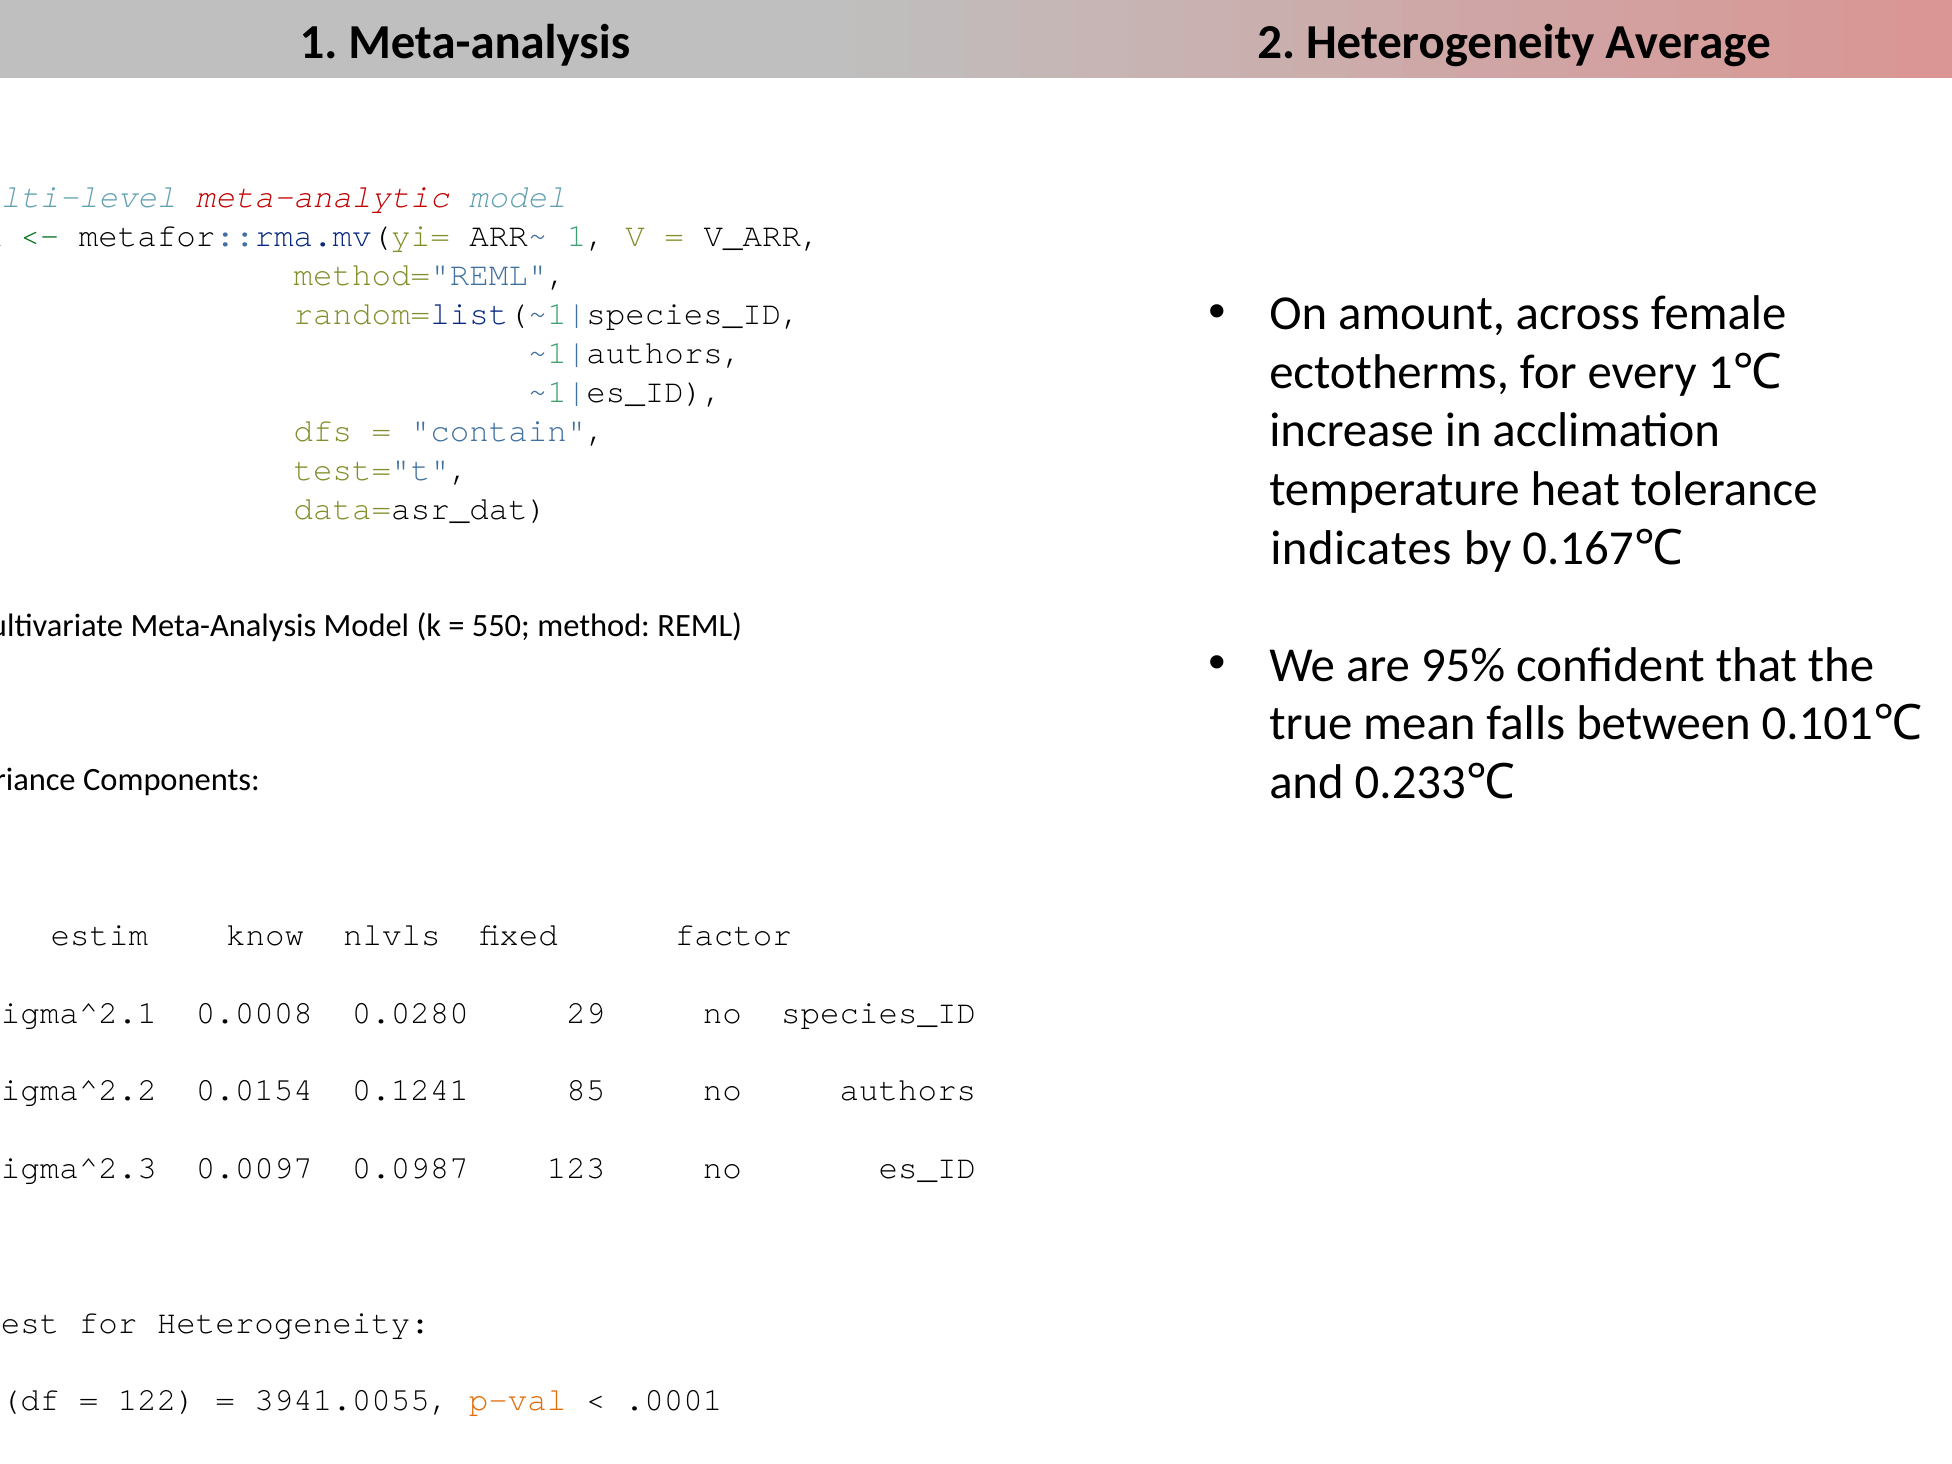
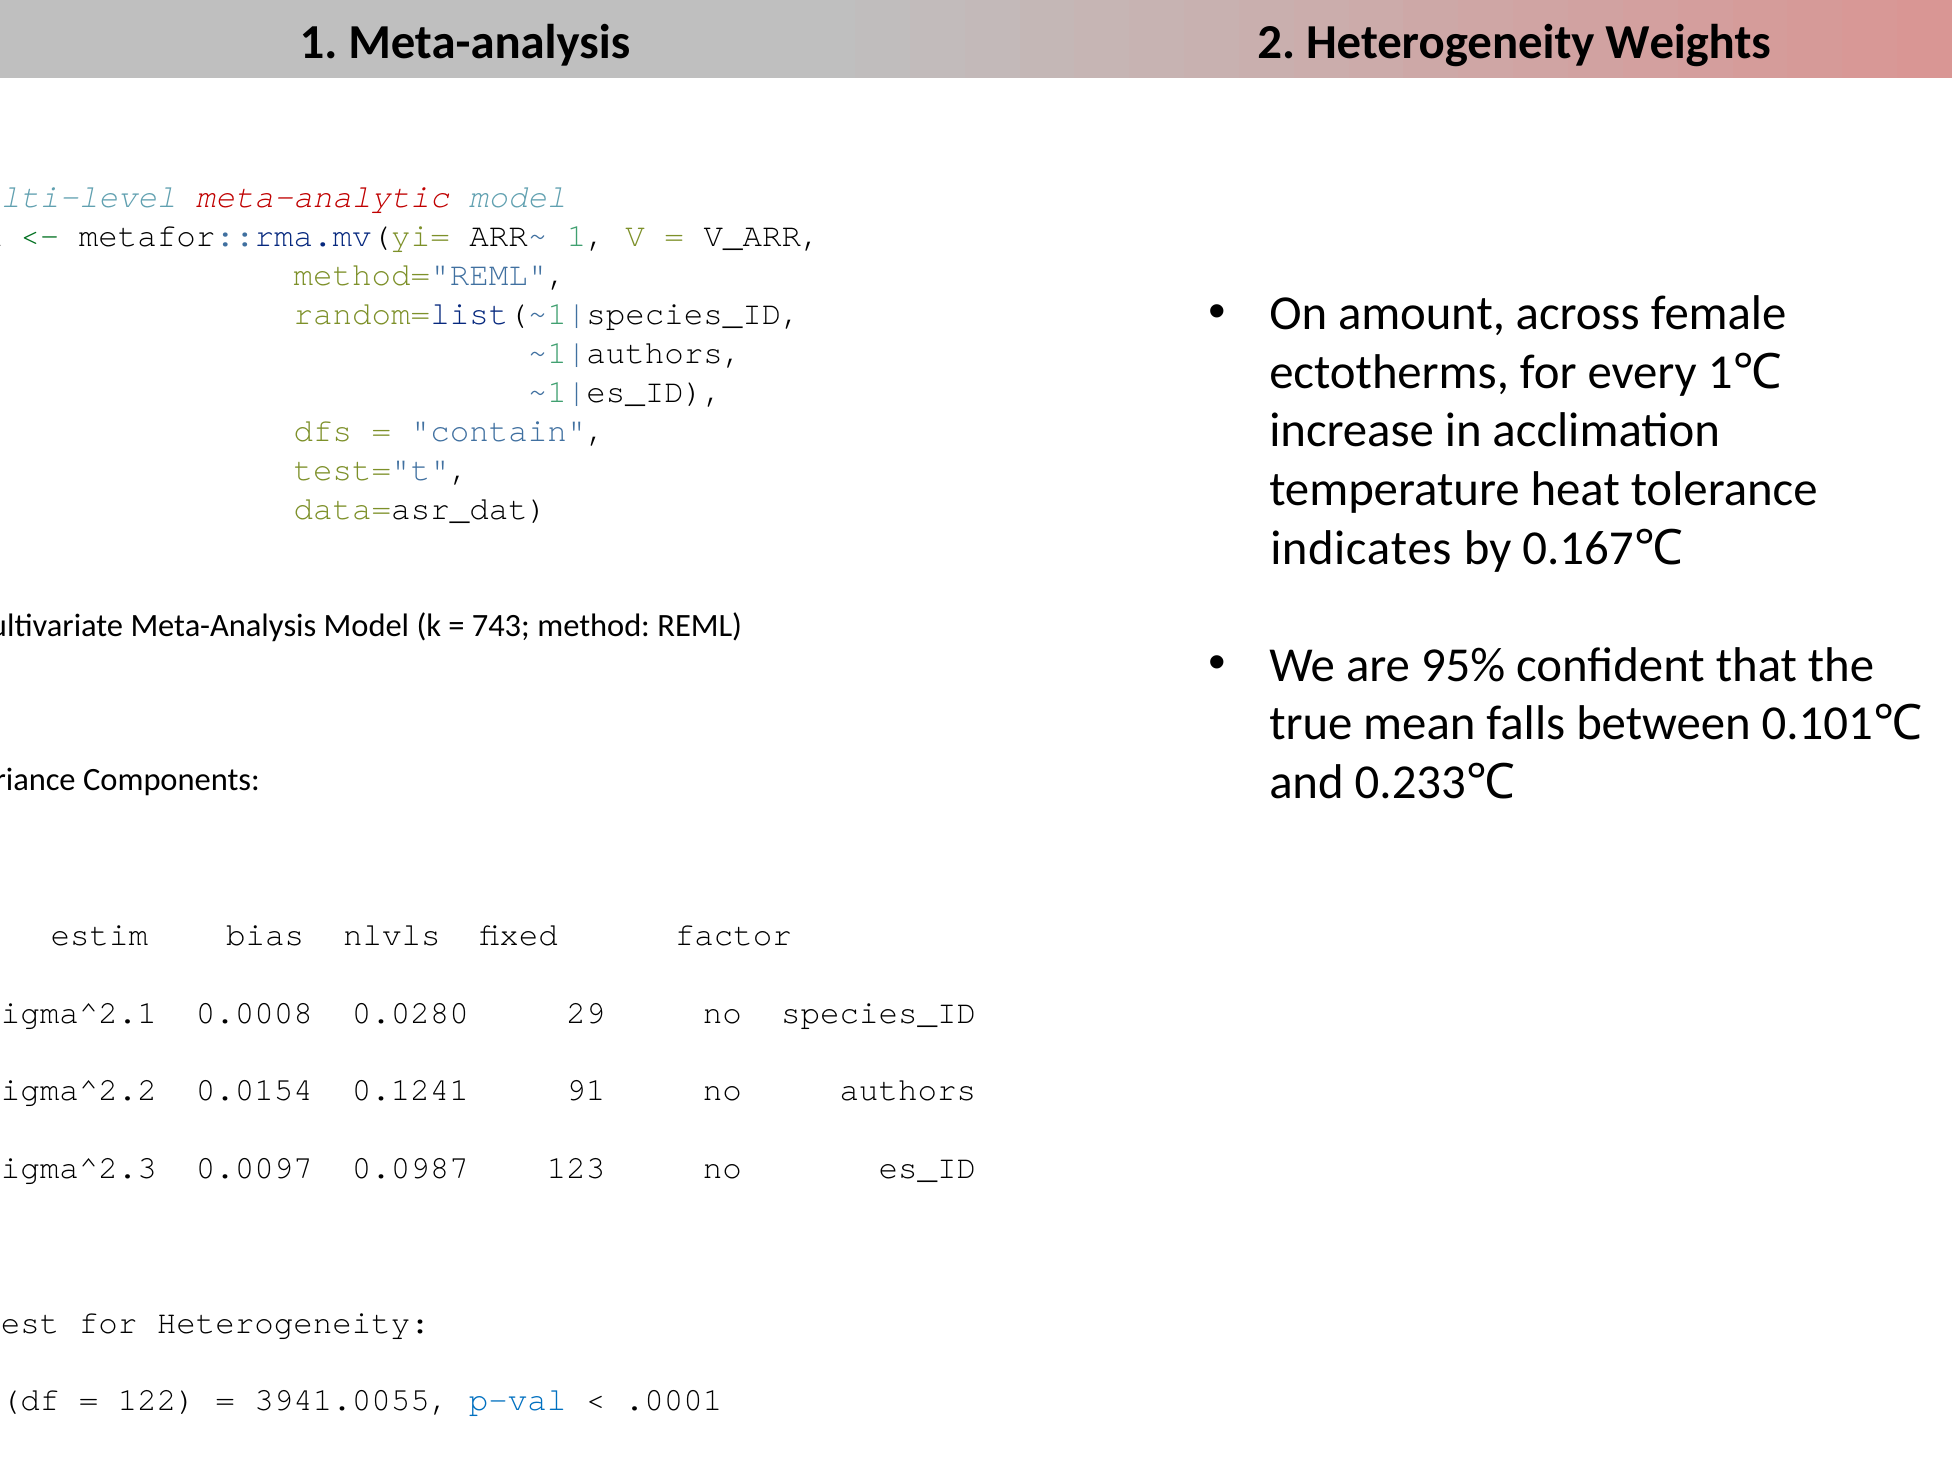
Average: Average -> Weights (1688, 42)
550: 550 -> 743 (501, 625)
know: know -> bias (265, 935)
85: 85 -> 91 (586, 1090)
p-val colour: orange -> blue (518, 1400)
